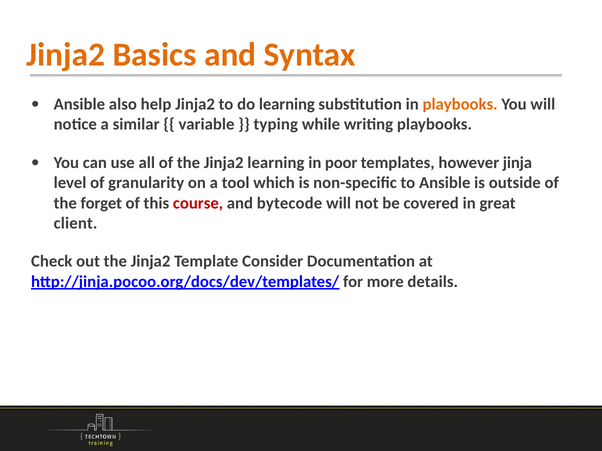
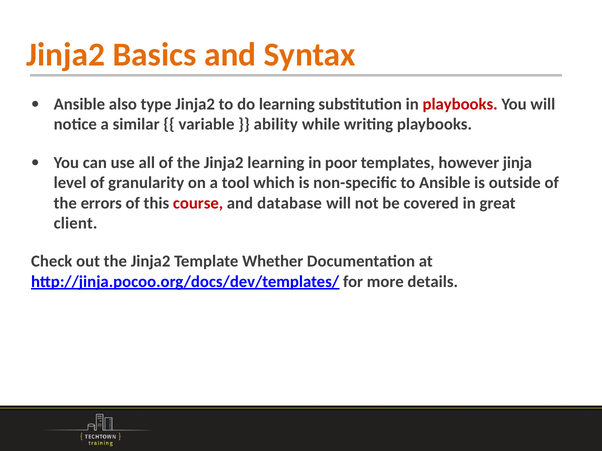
help: help -> type (156, 105)
playbooks colour: orange -> red (460, 105)
typing: typing -> ability (276, 125)
forget: forget -> errors (101, 203)
bytecode: bytecode -> database (290, 203)
Consider: Consider -> Whether (273, 262)
